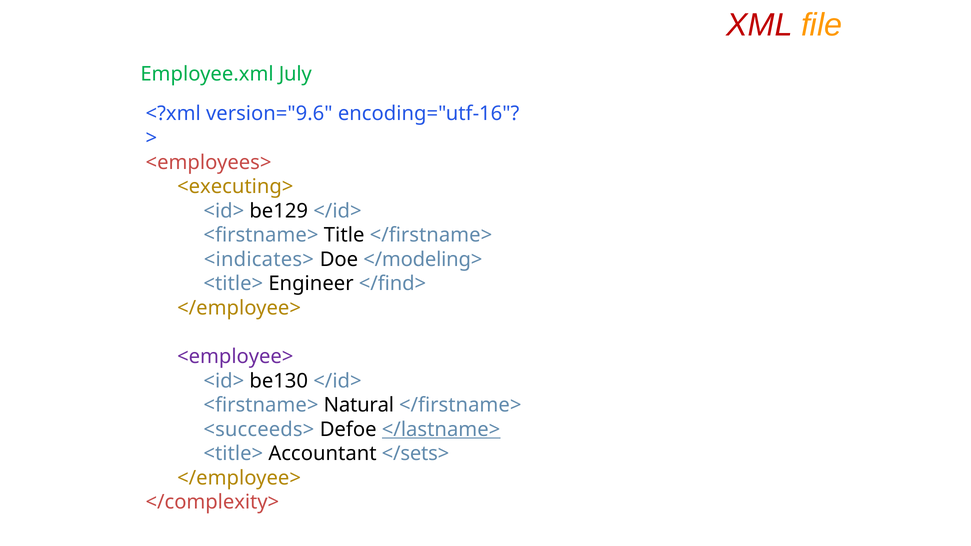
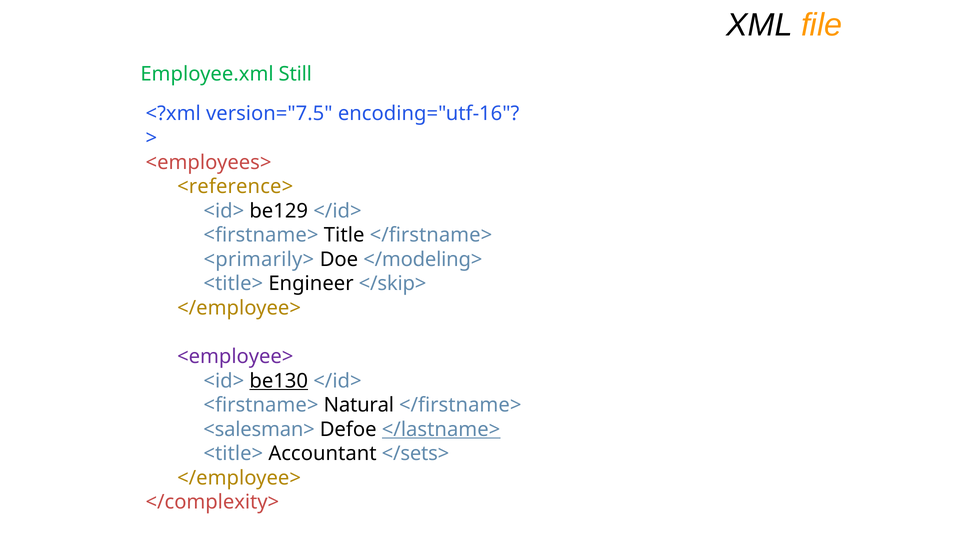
XML colour: red -> black (759, 25)
July: July -> Still (295, 74)
version="9.6: version="9.6 -> version="7.5 (269, 114)
<executing>: <executing> -> <reference> (235, 187)
<indicates>: <indicates> -> <primarily> (259, 260)
</find>: </find> -> </skip> (393, 284)
be130 underline: none -> present (279, 381)
<succeeds>: <succeeds> -> <salesman> (259, 430)
